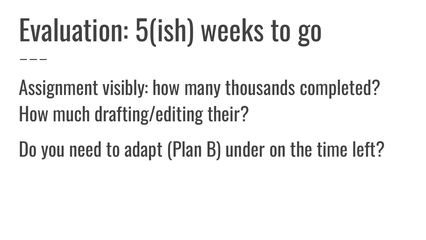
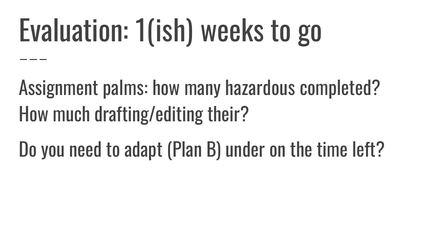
5(ish: 5(ish -> 1(ish (164, 32)
visibly: visibly -> palms (125, 89)
thousands: thousands -> hazardous (260, 89)
